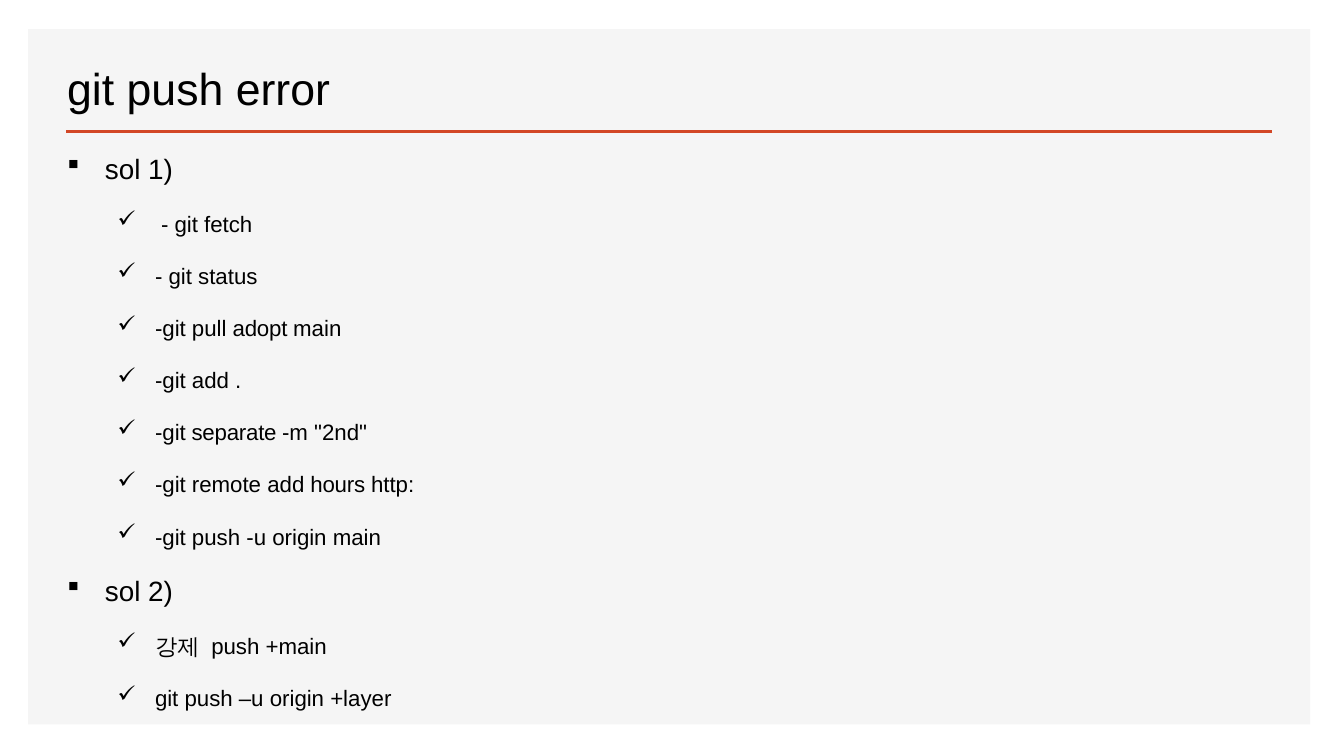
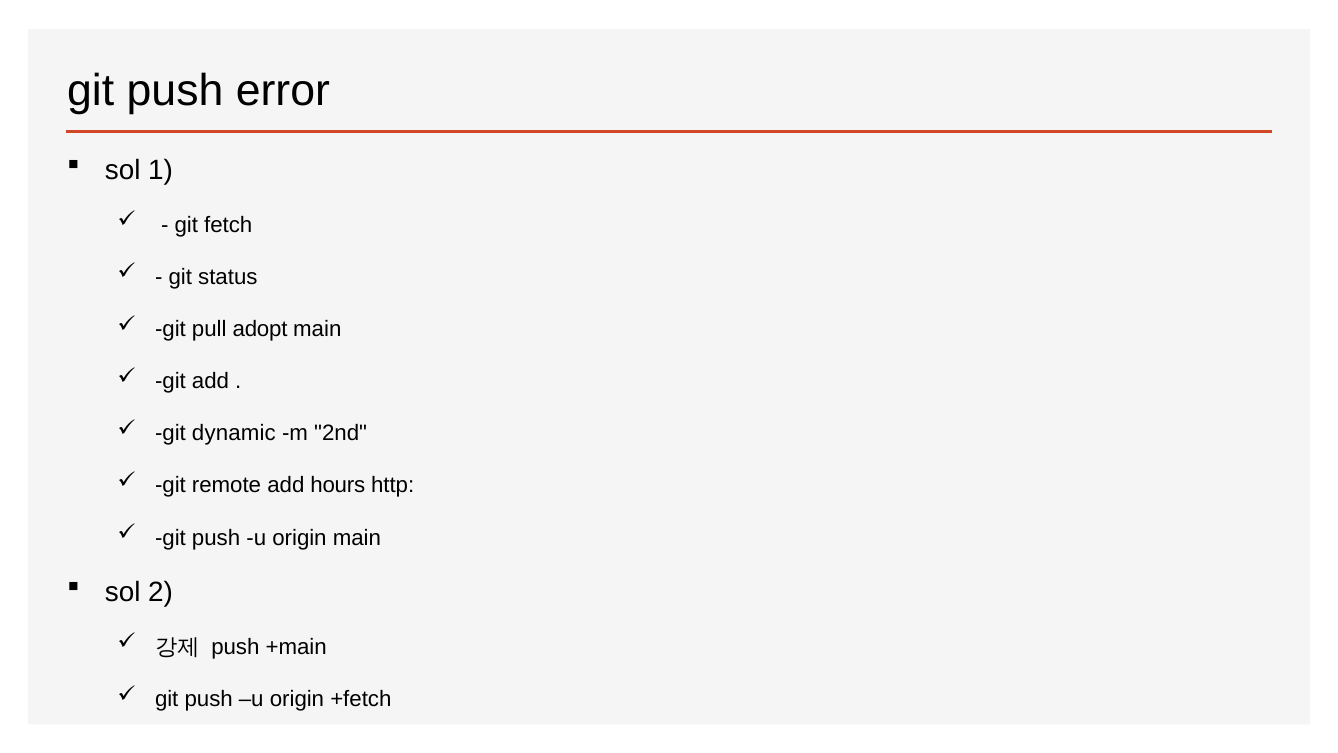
separate: separate -> dynamic (234, 433)
+layer: +layer -> +fetch (361, 699)
